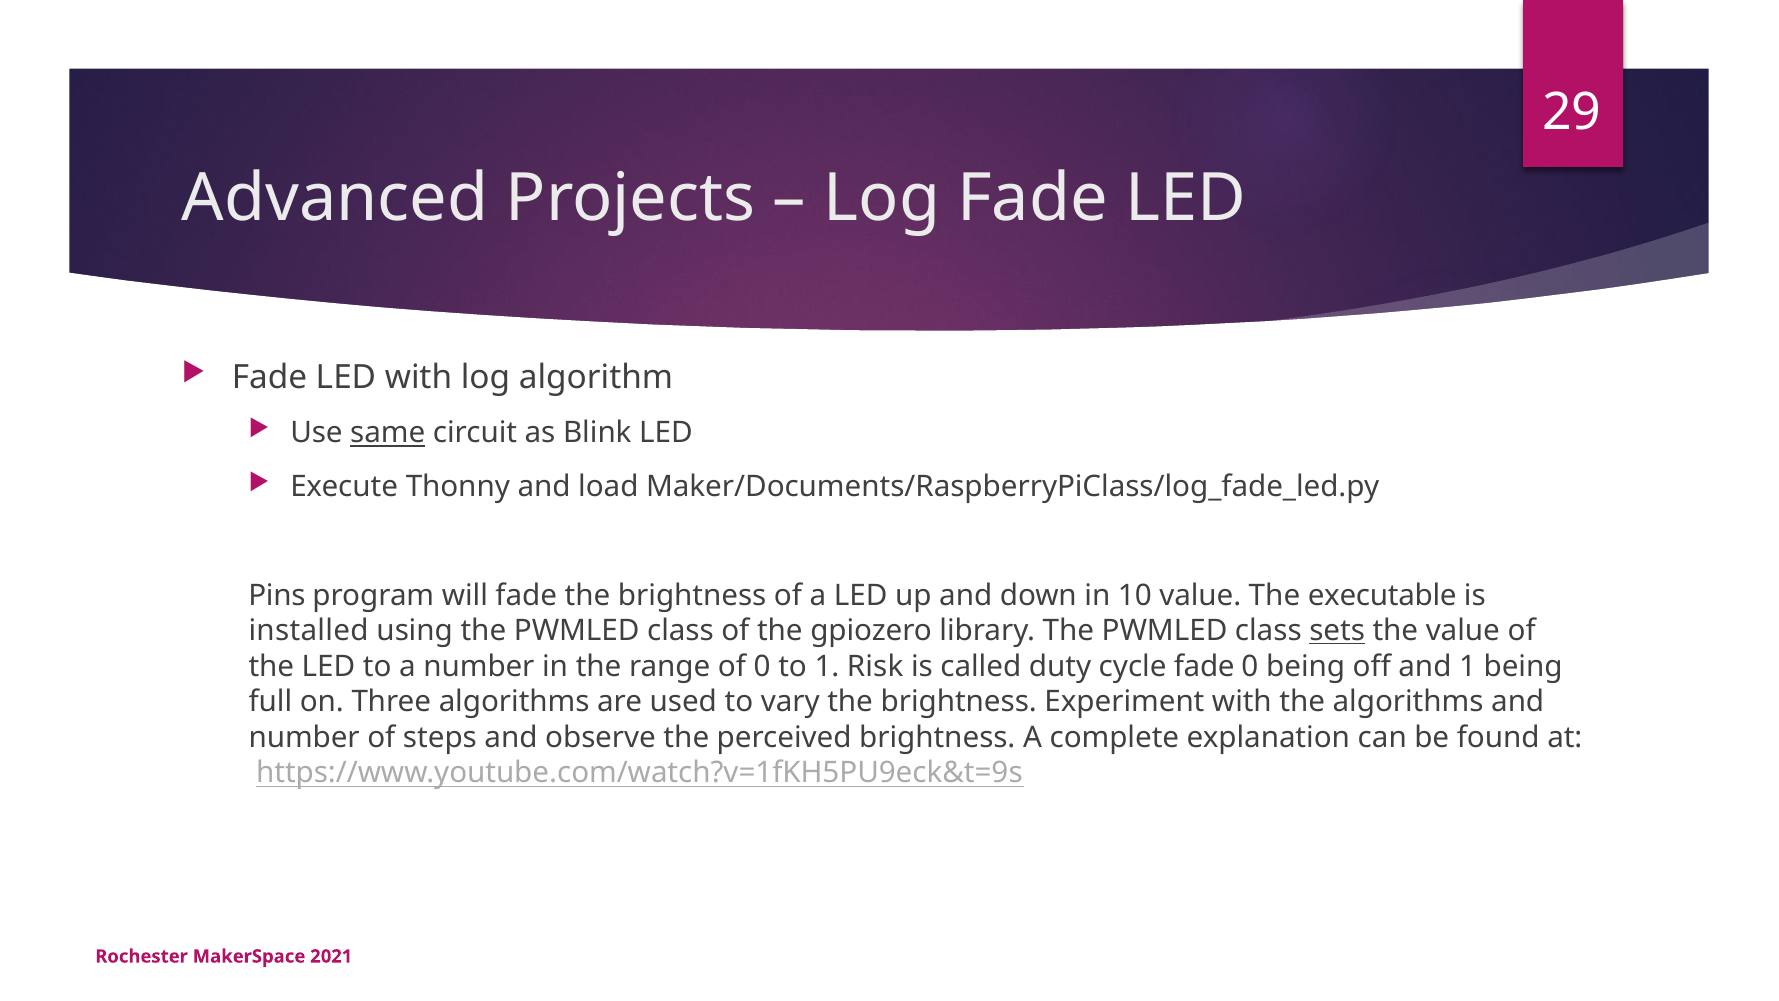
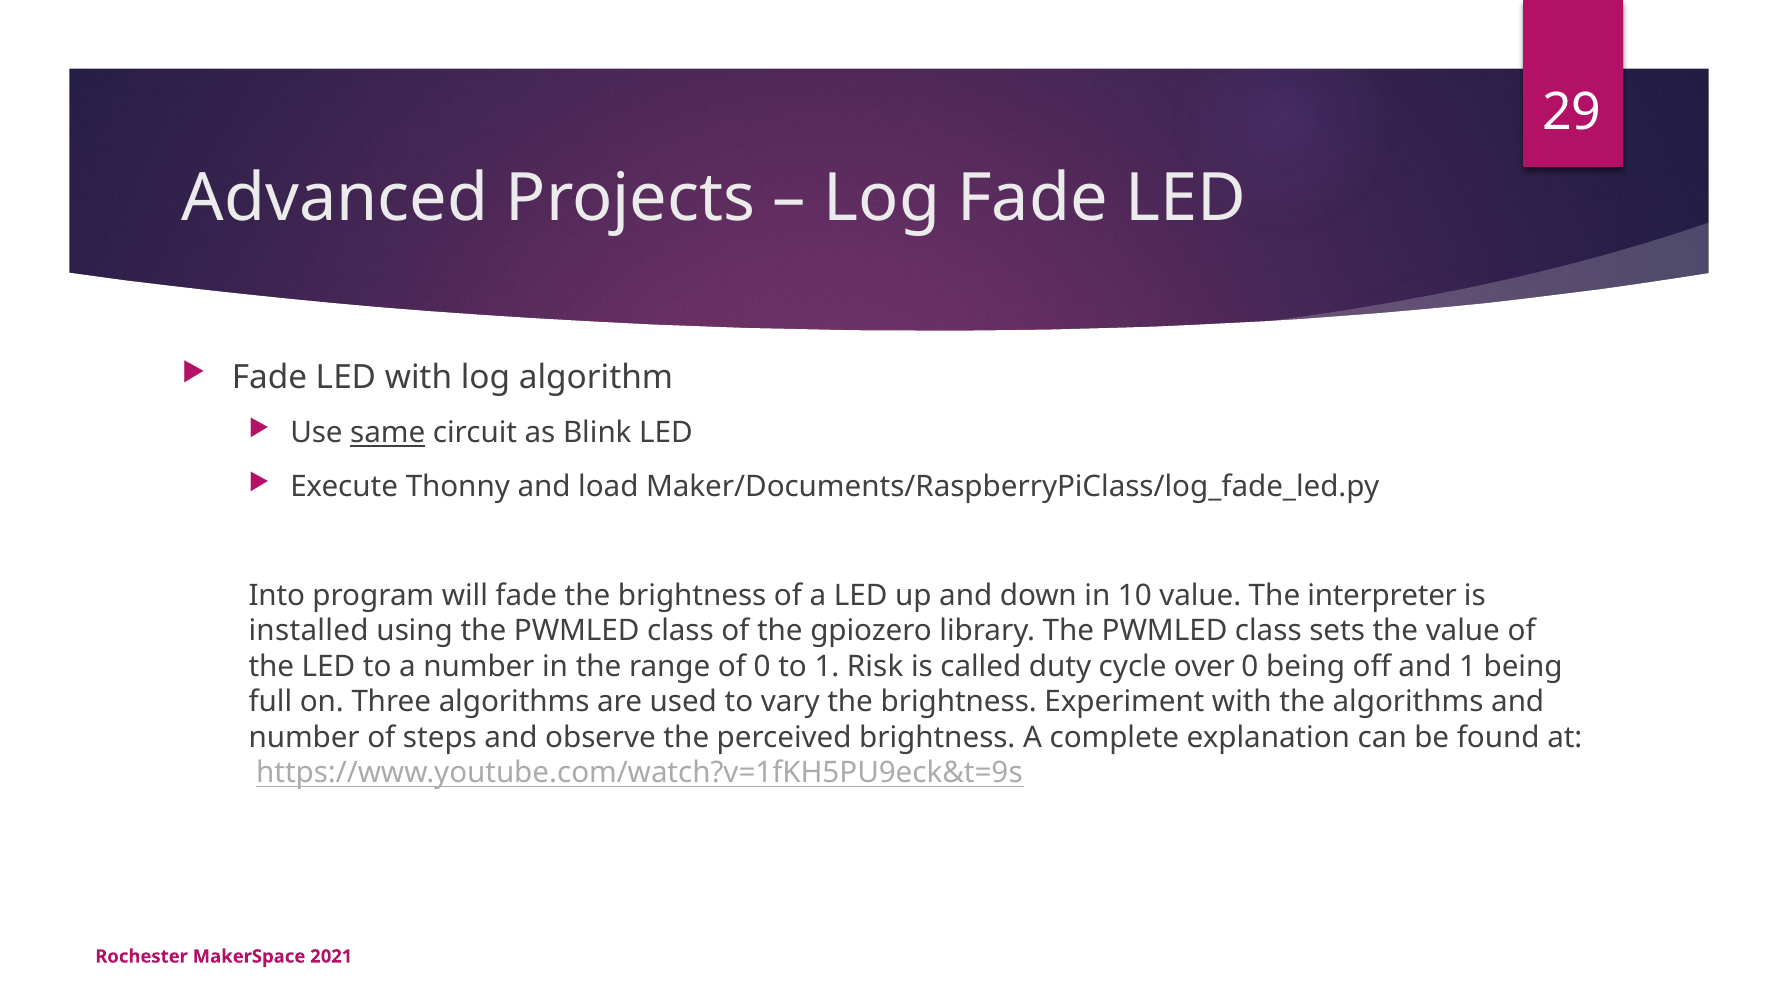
Pins: Pins -> Into (277, 595)
executable: executable -> interpreter (1382, 595)
sets underline: present -> none (1337, 631)
cycle fade: fade -> over (1204, 666)
